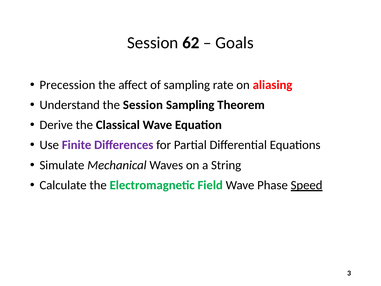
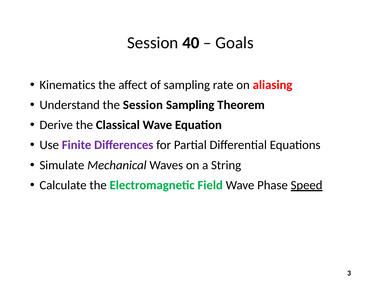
62: 62 -> 40 (191, 43)
Precession: Precession -> Kinematics (67, 85)
